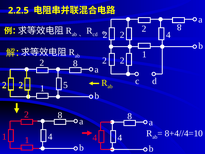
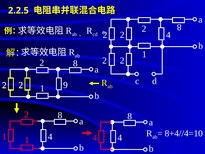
5: 5 -> 9 (65, 85)
